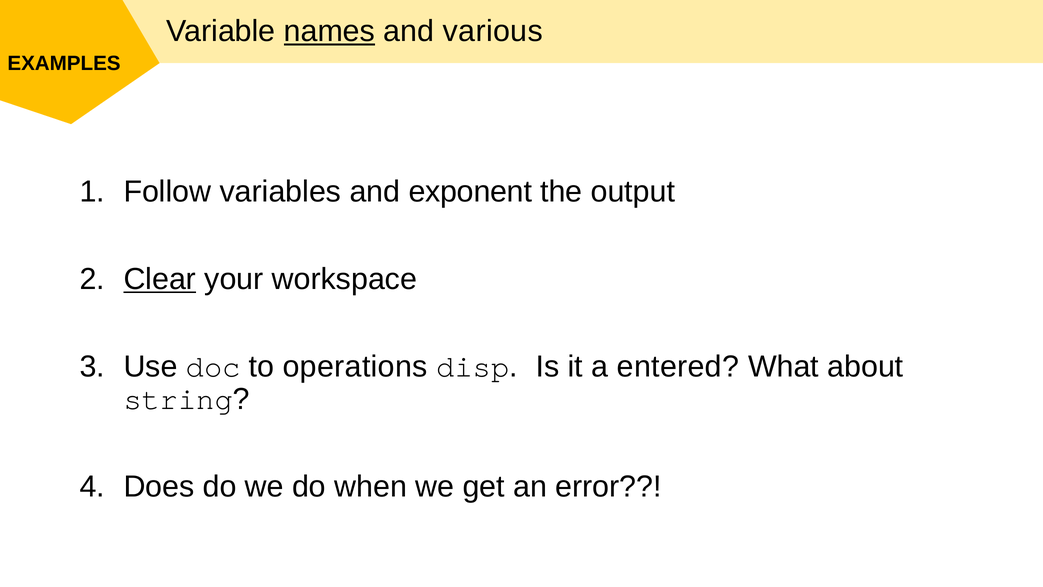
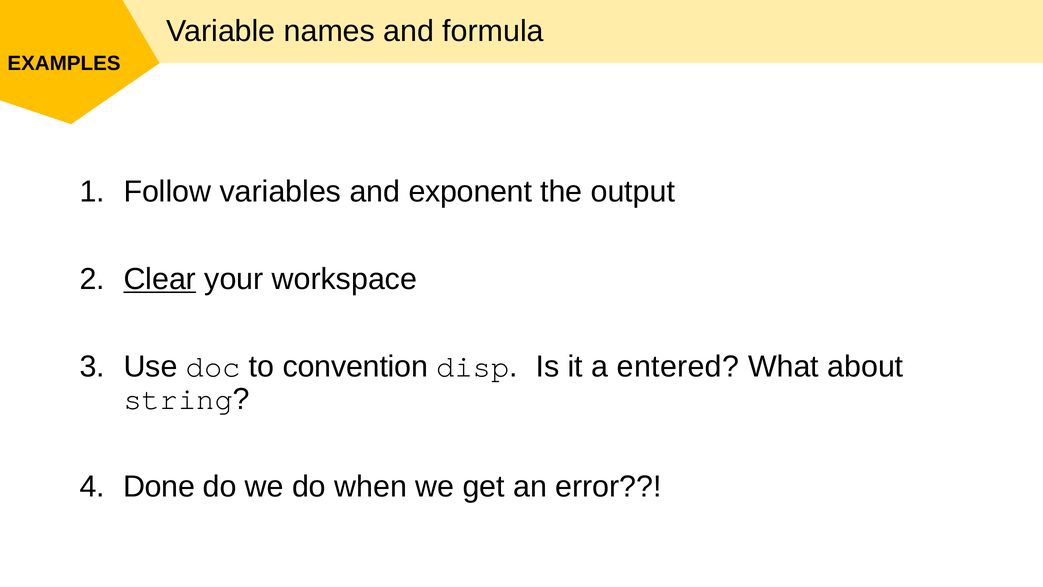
names underline: present -> none (329, 31)
various: various -> formula (493, 31)
operations: operations -> convention (355, 366)
Does: Does -> Done (159, 486)
